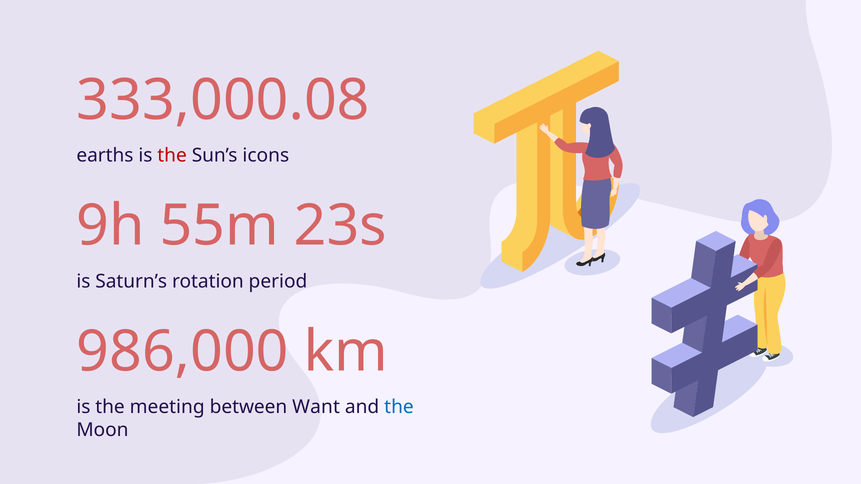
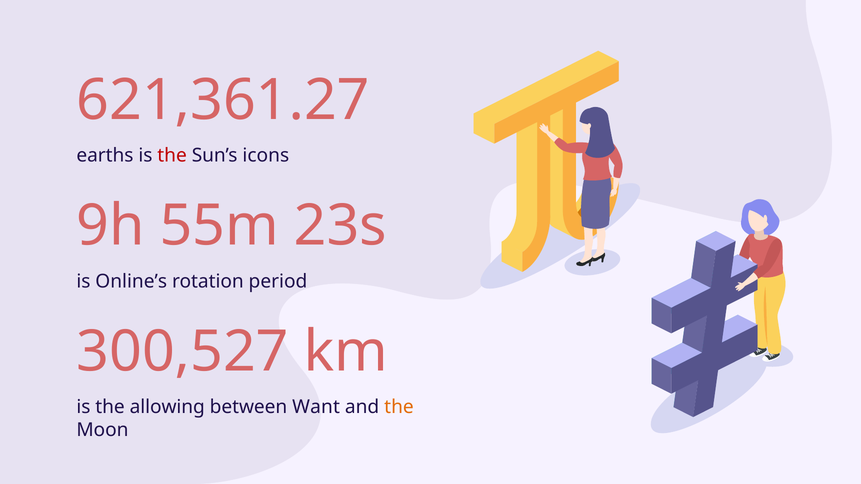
333,000.08: 333,000.08 -> 621,361.27 (223, 100)
Saturn’s: Saturn’s -> Online’s (131, 281)
986,000: 986,000 -> 300,527 (183, 352)
meeting: meeting -> allowing (167, 407)
the colour: blue -> orange (399, 407)
